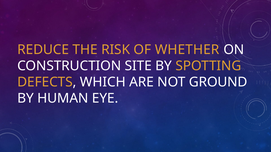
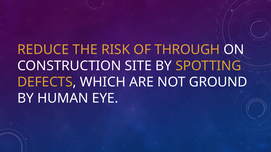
WHETHER: WHETHER -> THROUGH (187, 50)
